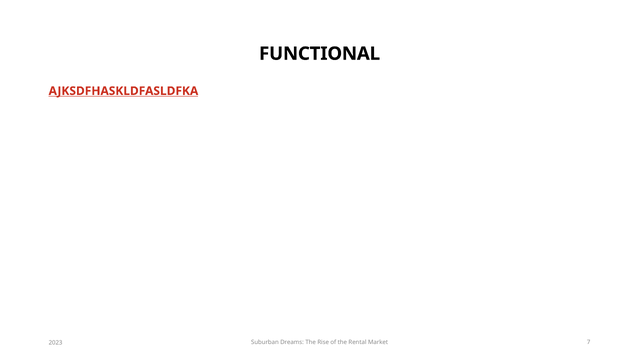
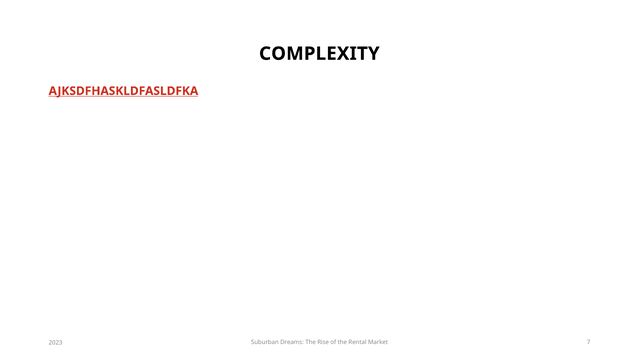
FUNCTIONAL: FUNCTIONAL -> COMPLEXITY (319, 54)
